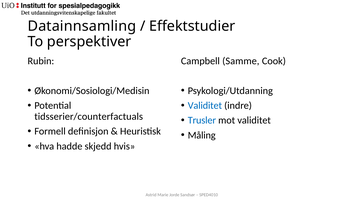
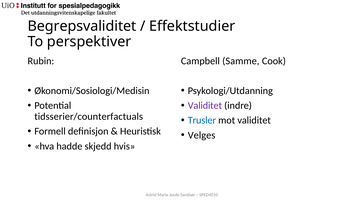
Datainnsamling: Datainnsamling -> Begrepsvaliditet (82, 26)
Validitet colour: blue -> purple (205, 105)
Måling: Måling -> Velges (202, 135)
